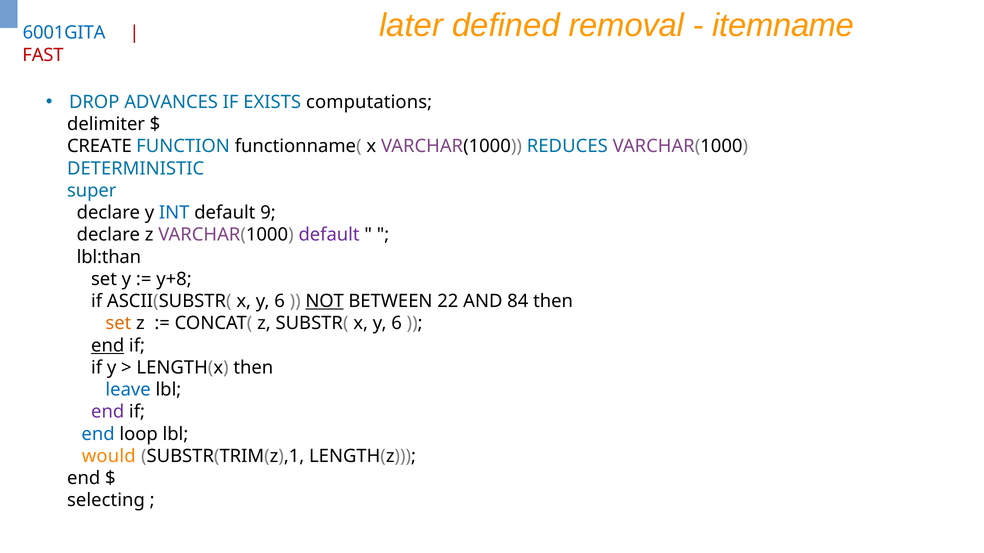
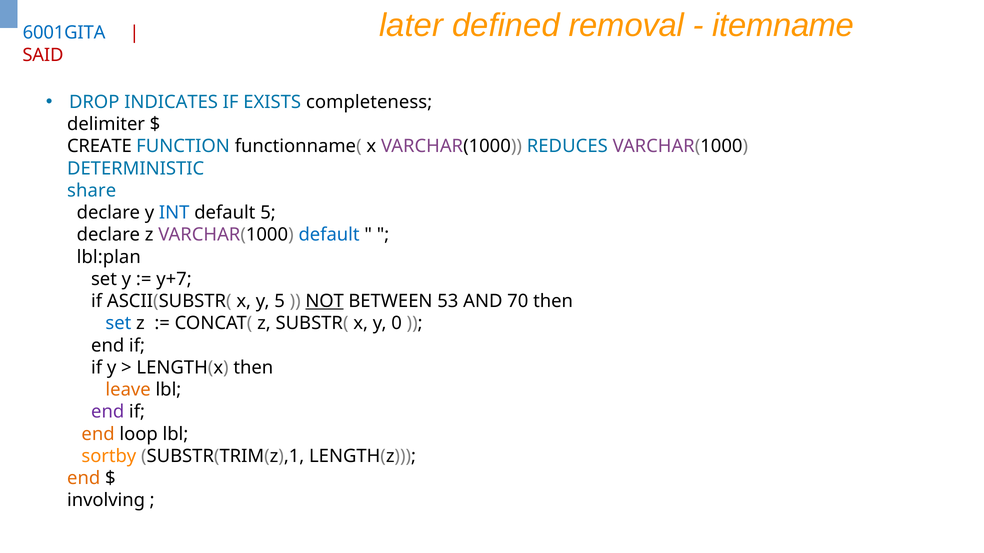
FAST: FAST -> SAID (43, 55)
ADVANCES: ADVANCES -> INDICATES (171, 102)
computations: computations -> completeness (369, 102)
super: super -> share (92, 191)
default 9: 9 -> 5 (268, 213)
default colour: purple -> blue (329, 235)
lbl:than: lbl:than -> lbl:plan (109, 257)
y+8: y+8 -> y+7 (174, 279)
ASCII(SUBSTR( x y 6: 6 -> 5 (280, 302)
22: 22 -> 53 (448, 302)
84: 84 -> 70 (518, 302)
set colour: orange -> blue (118, 324)
SUBSTR( x y 6: 6 -> 0 (397, 324)
end underline: present -> none (108, 346)
leave colour: blue -> orange (128, 390)
end colour: blue -> orange (98, 434)
would: would -> sortby (109, 456)
end colour: black -> orange (84, 479)
selecting: selecting -> involving (106, 501)
